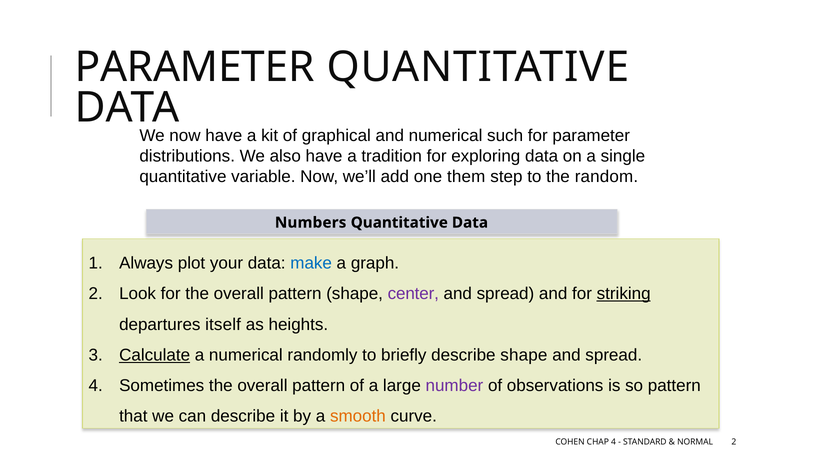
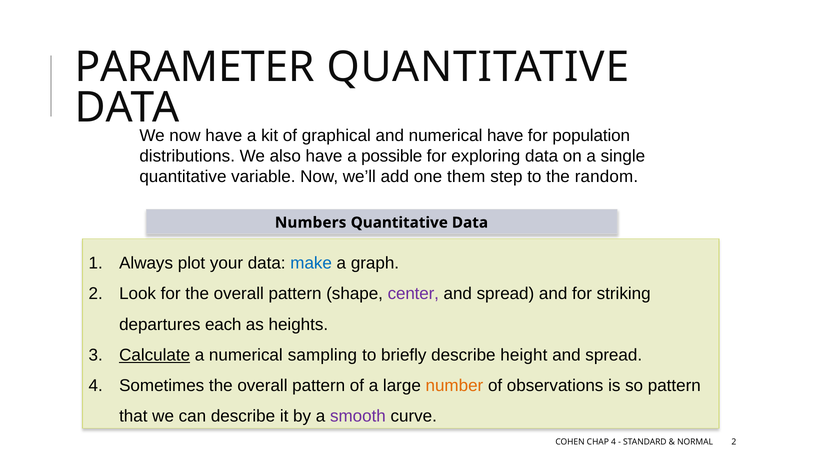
numerical such: such -> have (505, 136)
for parameter: parameter -> population (591, 136)
tradition: tradition -> possible (392, 156)
striking underline: present -> none (624, 294)
itself: itself -> each (223, 324)
randomly: randomly -> sampling (322, 355)
describe shape: shape -> height (524, 355)
number colour: purple -> orange (454, 386)
smooth colour: orange -> purple (358, 416)
